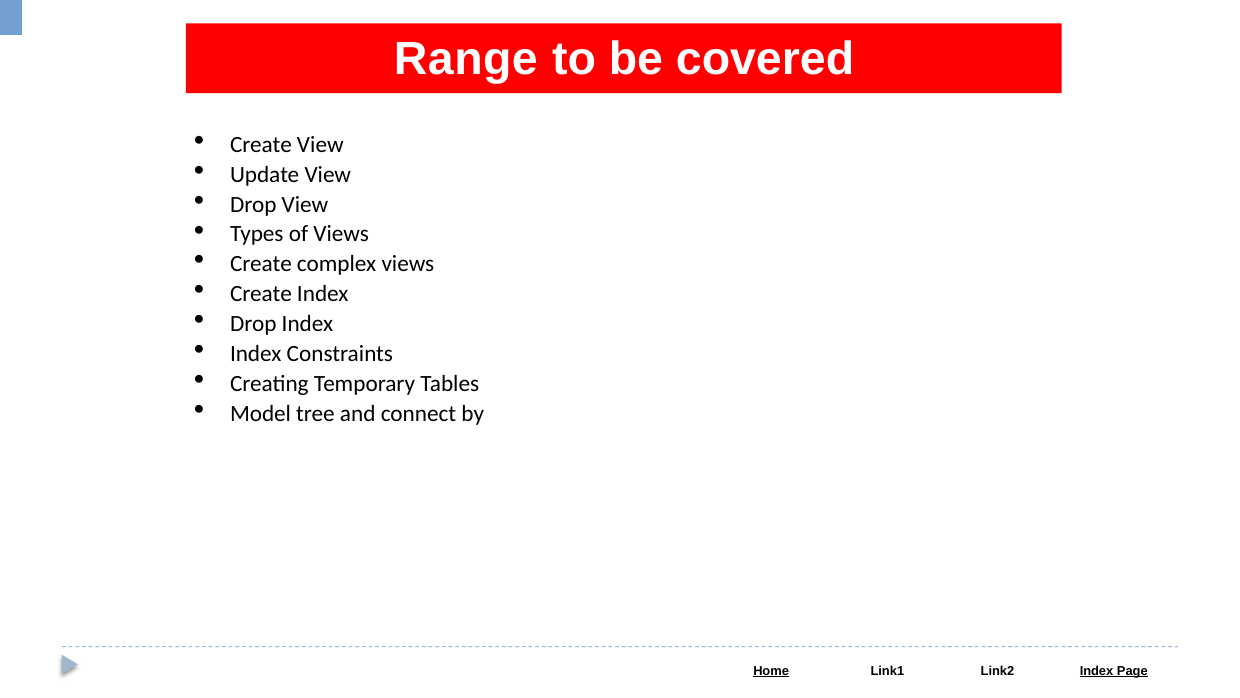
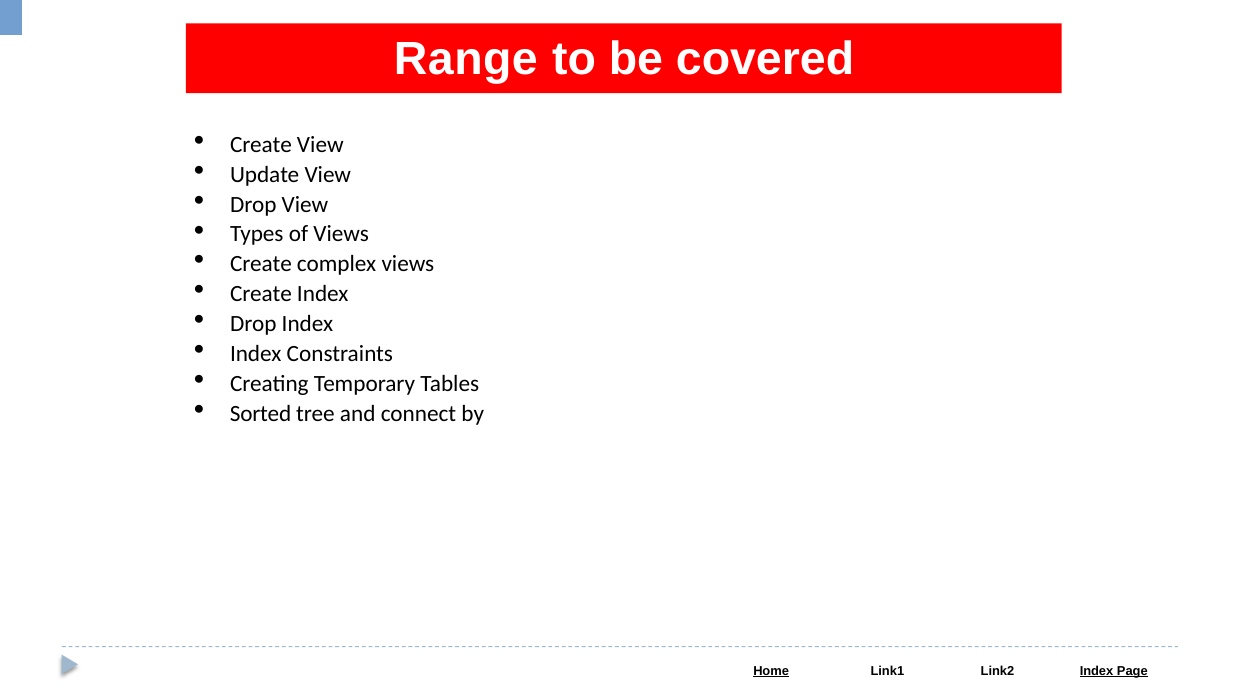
Model: Model -> Sorted (261, 413)
